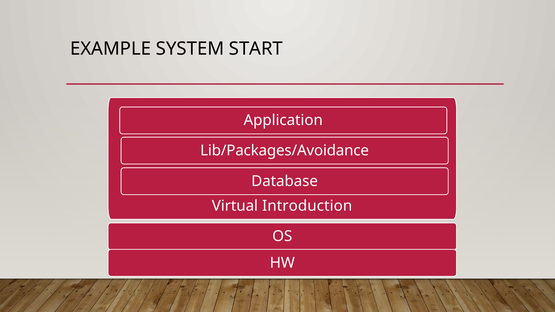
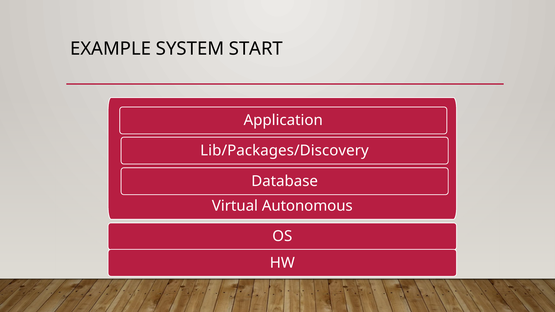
Lib/Packages/Avoidance: Lib/Packages/Avoidance -> Lib/Packages/Discovery (284, 151)
Introduction: Introduction -> Autonomous (307, 206)
